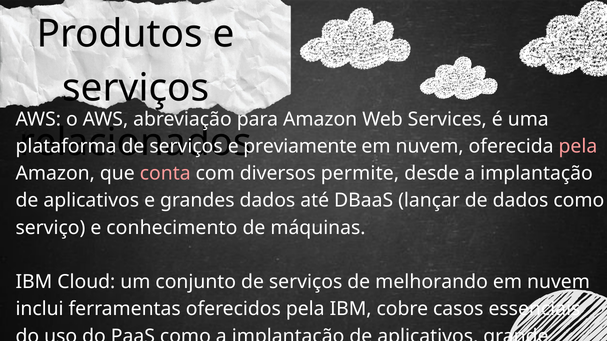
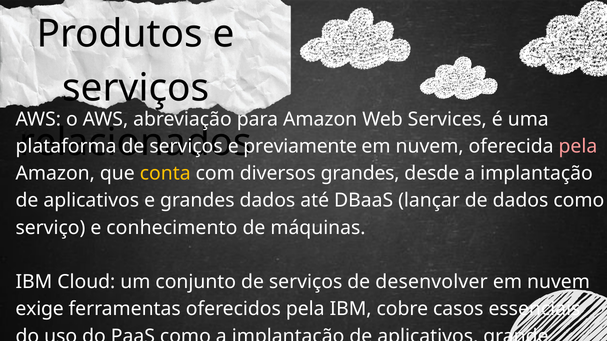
conta colour: pink -> yellow (165, 174)
diversos permite: permite -> grandes (360, 174)
melhorando: melhorando -> desenvolver (431, 282)
inclui: inclui -> exige (40, 309)
